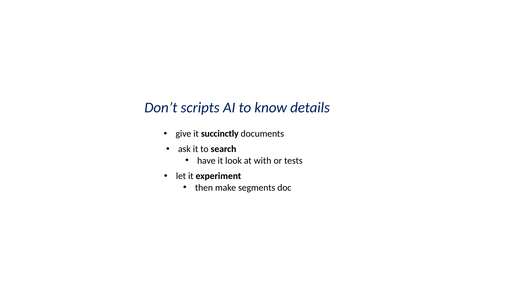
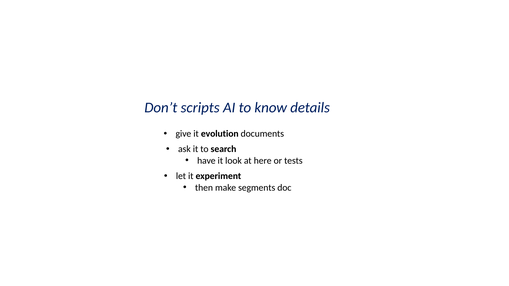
succinctly: succinctly -> evolution (220, 134)
with: with -> here (263, 161)
